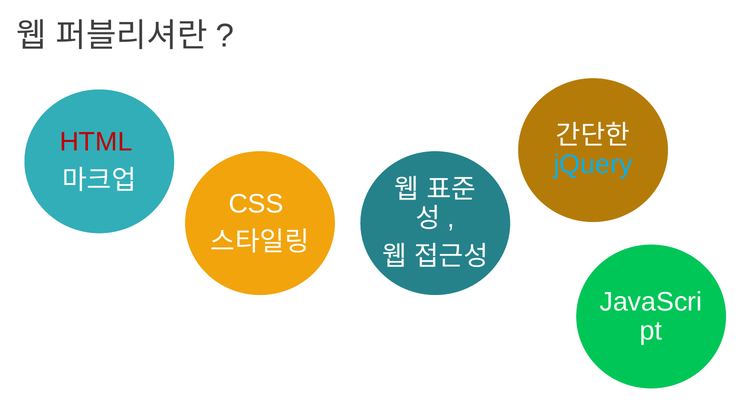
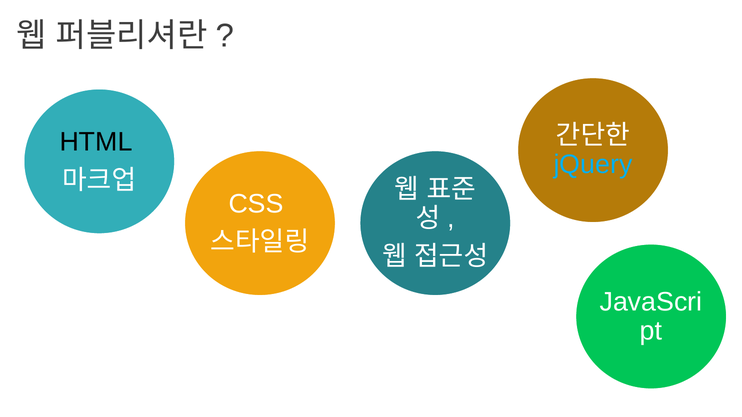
HTML colour: red -> black (96, 142)
